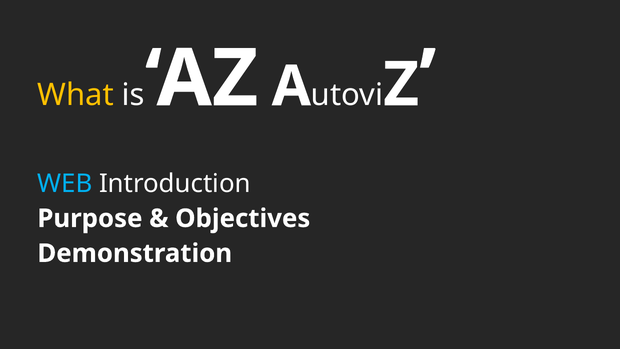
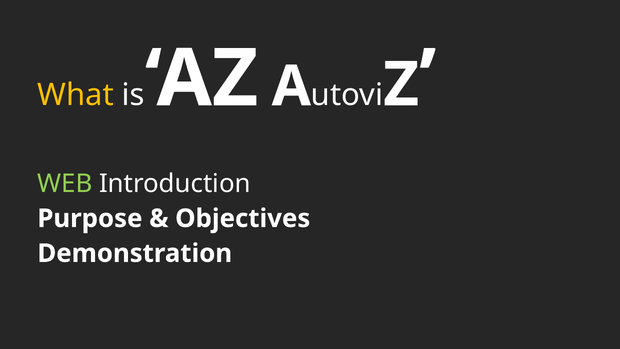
WEB colour: light blue -> light green (65, 183)
